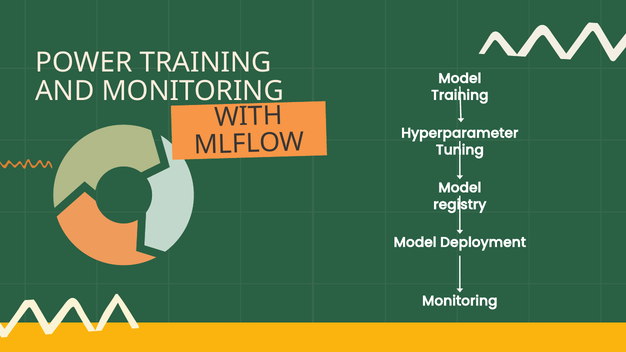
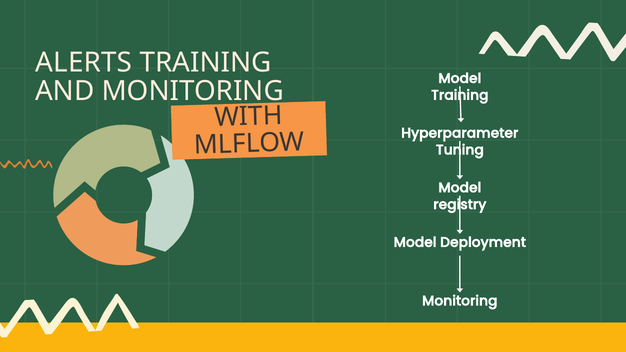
POWER: POWER -> ALERTS (84, 63)
